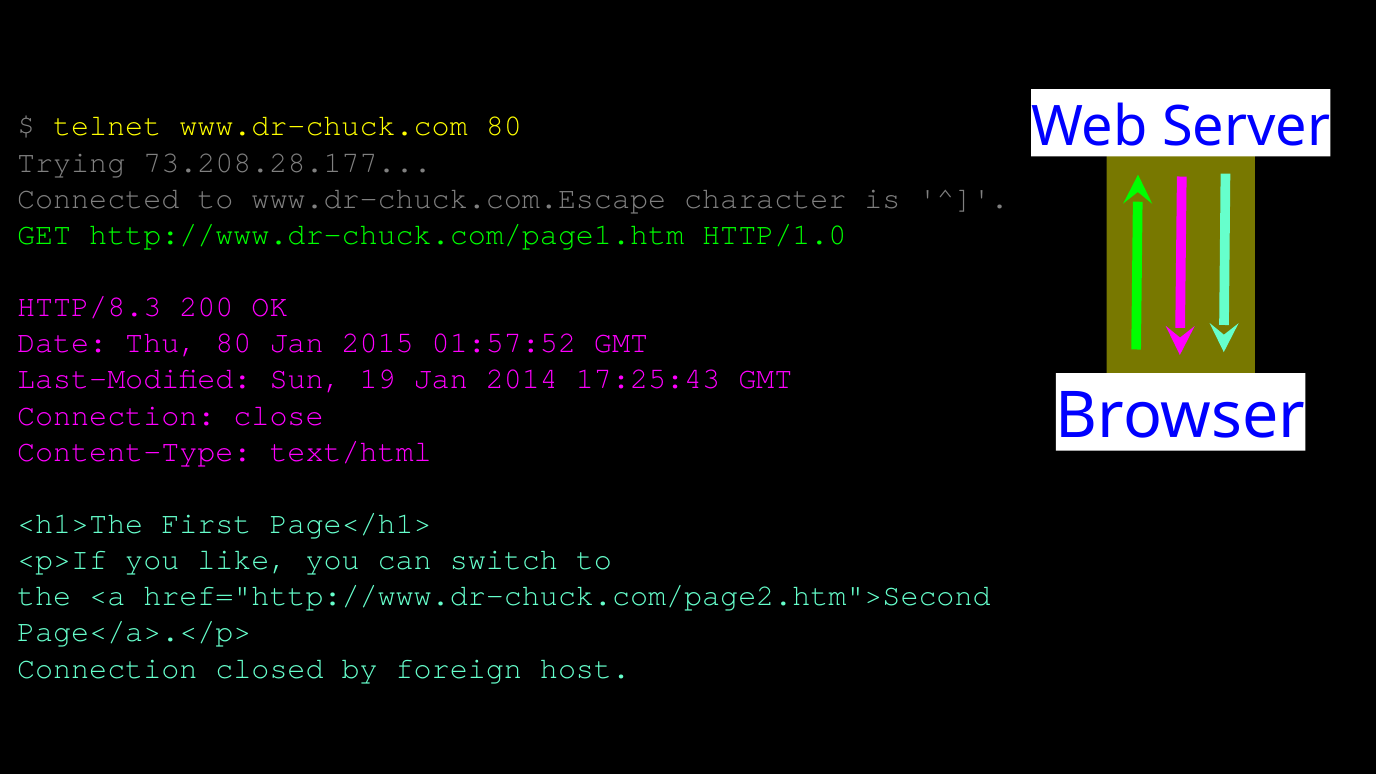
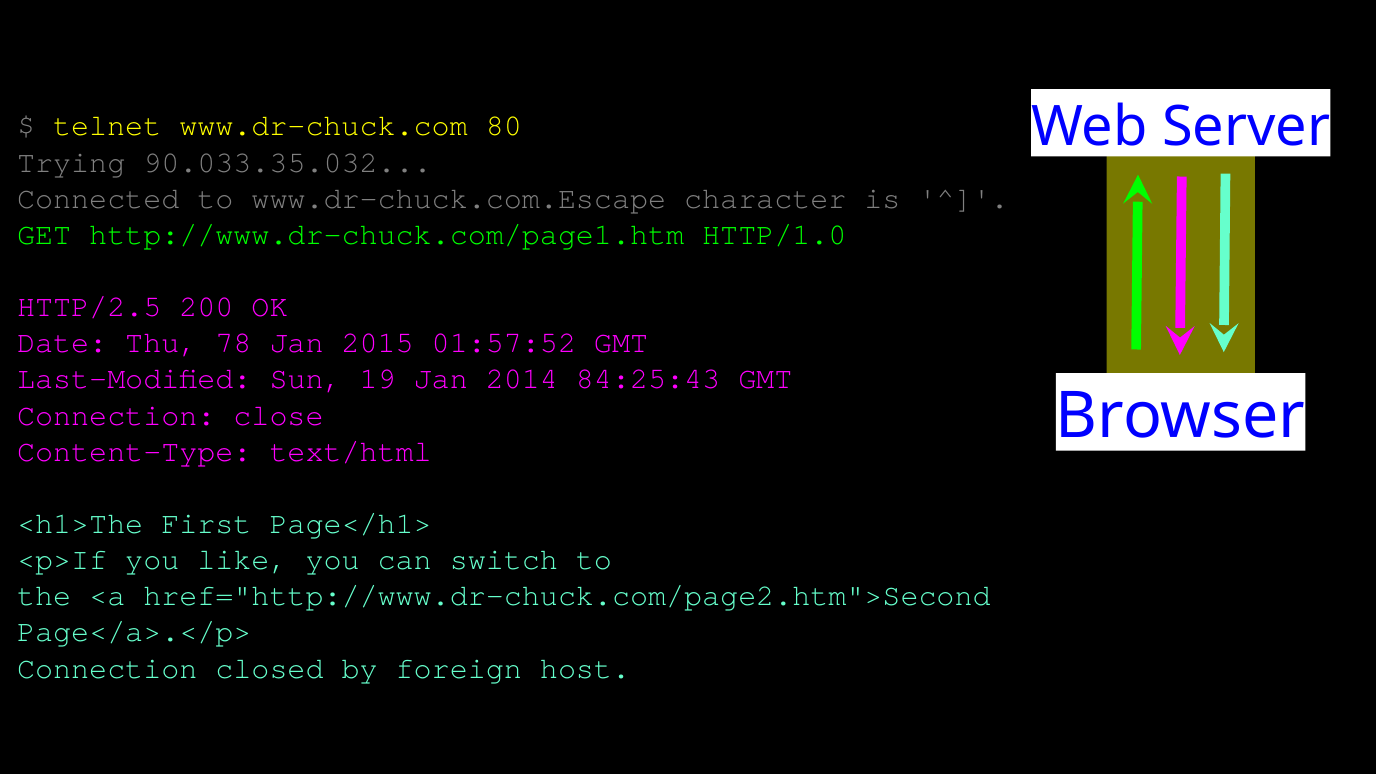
73.208.28.177: 73.208.28.177 -> 90.033.35.032 (288, 162)
HTTP/8.3: HTTP/8.3 -> HTTP/2.5 (89, 307)
Thu 80: 80 -> 78 (233, 343)
17:25:43: 17:25:43 -> 84:25:43 (648, 379)
